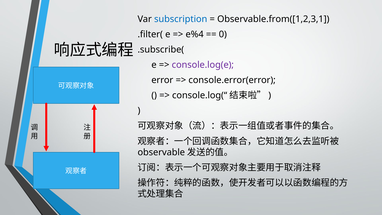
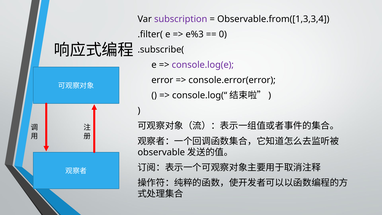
subscription colour: blue -> purple (181, 19)
Observable.from([1,2,3,1: Observable.from([1,2,3,1 -> Observable.from([1,3,3,4 (273, 19)
e%4: e%4 -> e%3 (195, 34)
